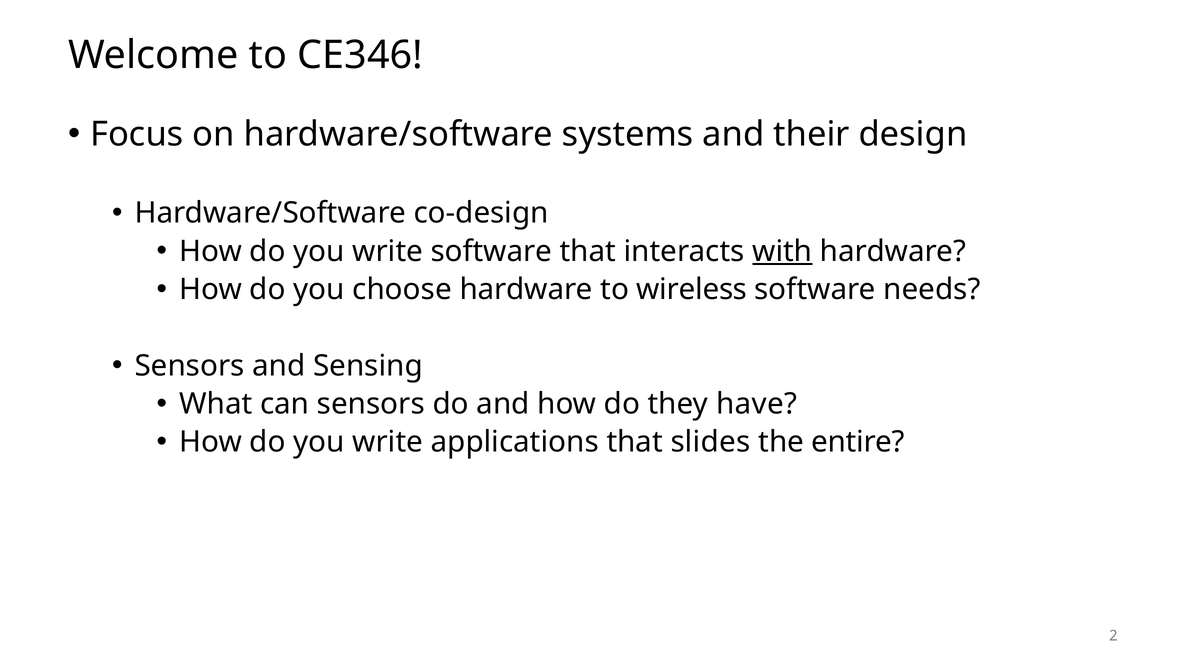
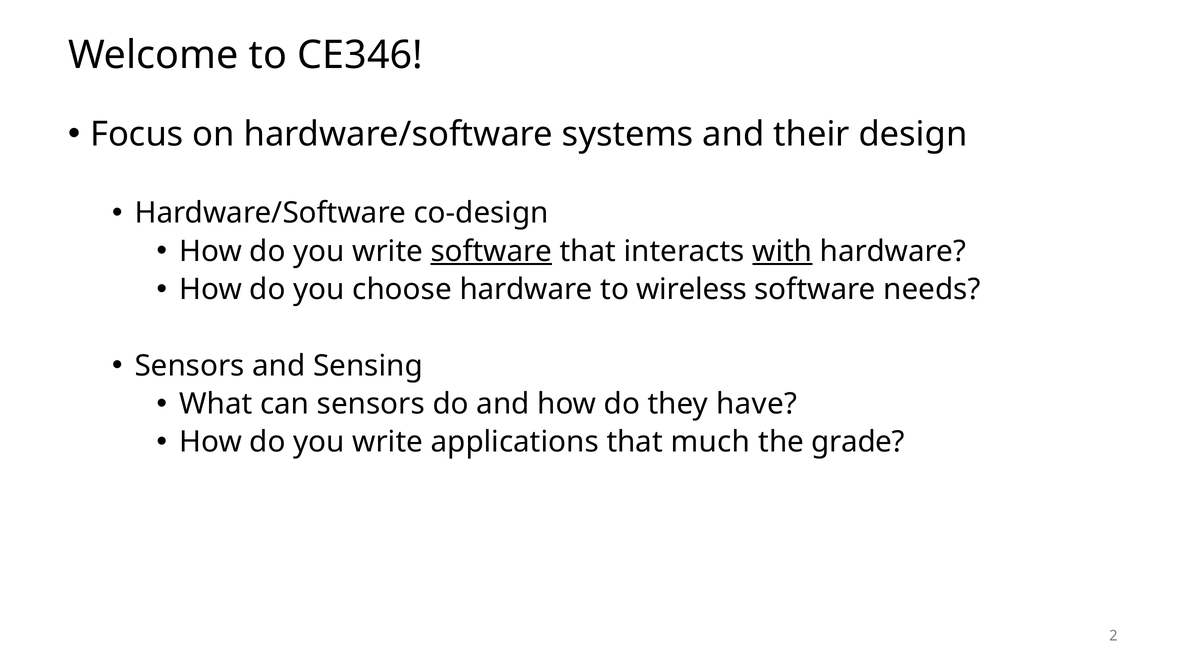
software underline: none -> present (491, 251)
slides: slides -> much (710, 442)
entire: entire -> grade (858, 442)
